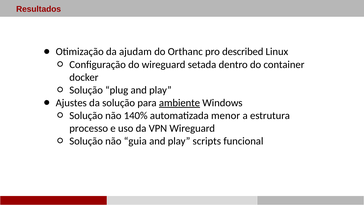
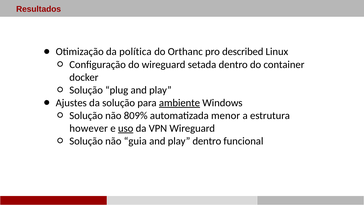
ajudam: ajudam -> política (135, 52)
140%: 140% -> 809% (136, 115)
processo: processo -> however (89, 128)
uso underline: none -> present (126, 128)
play scripts: scripts -> dentro (207, 141)
